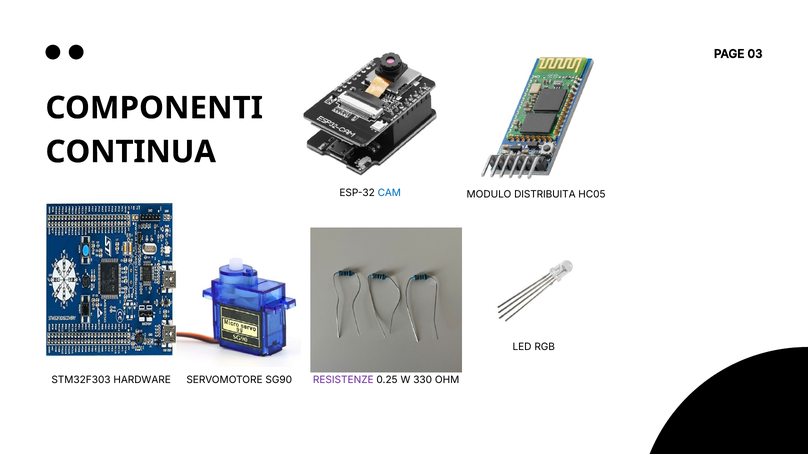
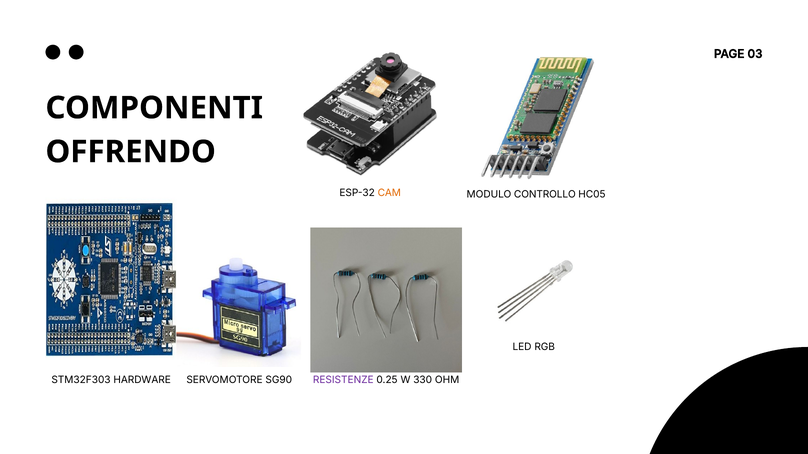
CONTINUA: CONTINUA -> OFFRENDO (131, 152)
CAM colour: blue -> orange (389, 193)
DISTRIBUITA: DISTRIBUITA -> CONTROLLO (545, 194)
